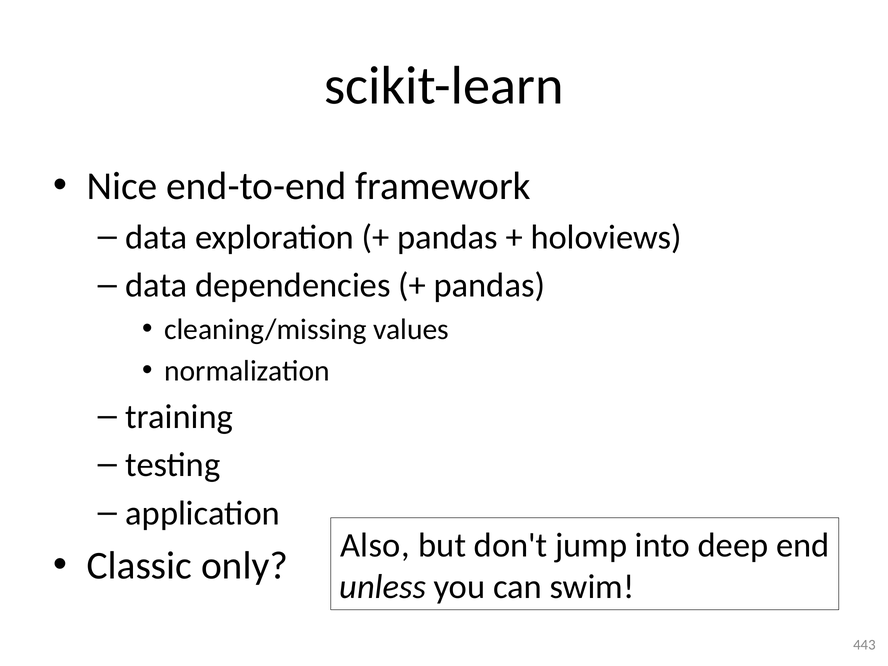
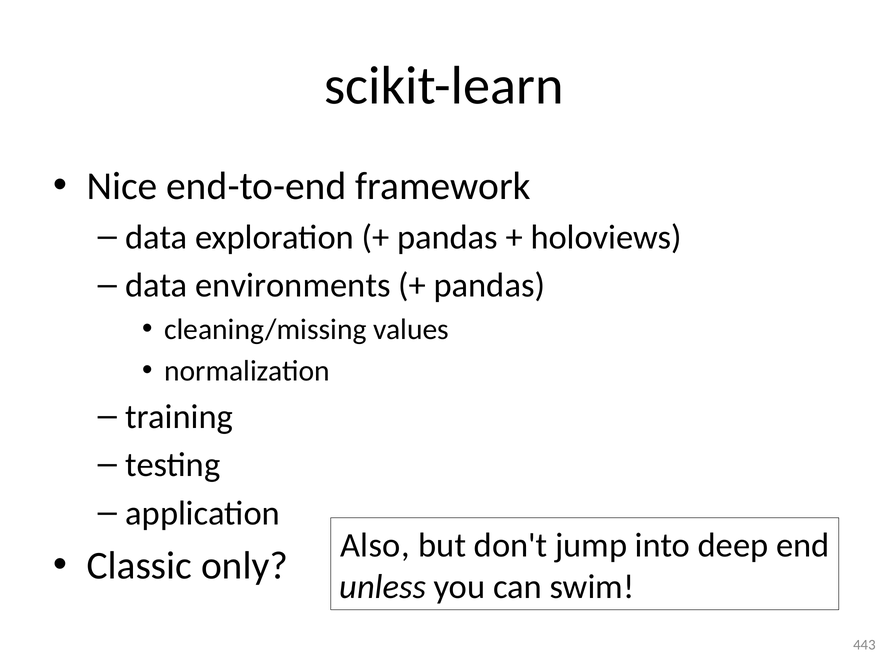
dependencies: dependencies -> environments (293, 286)
